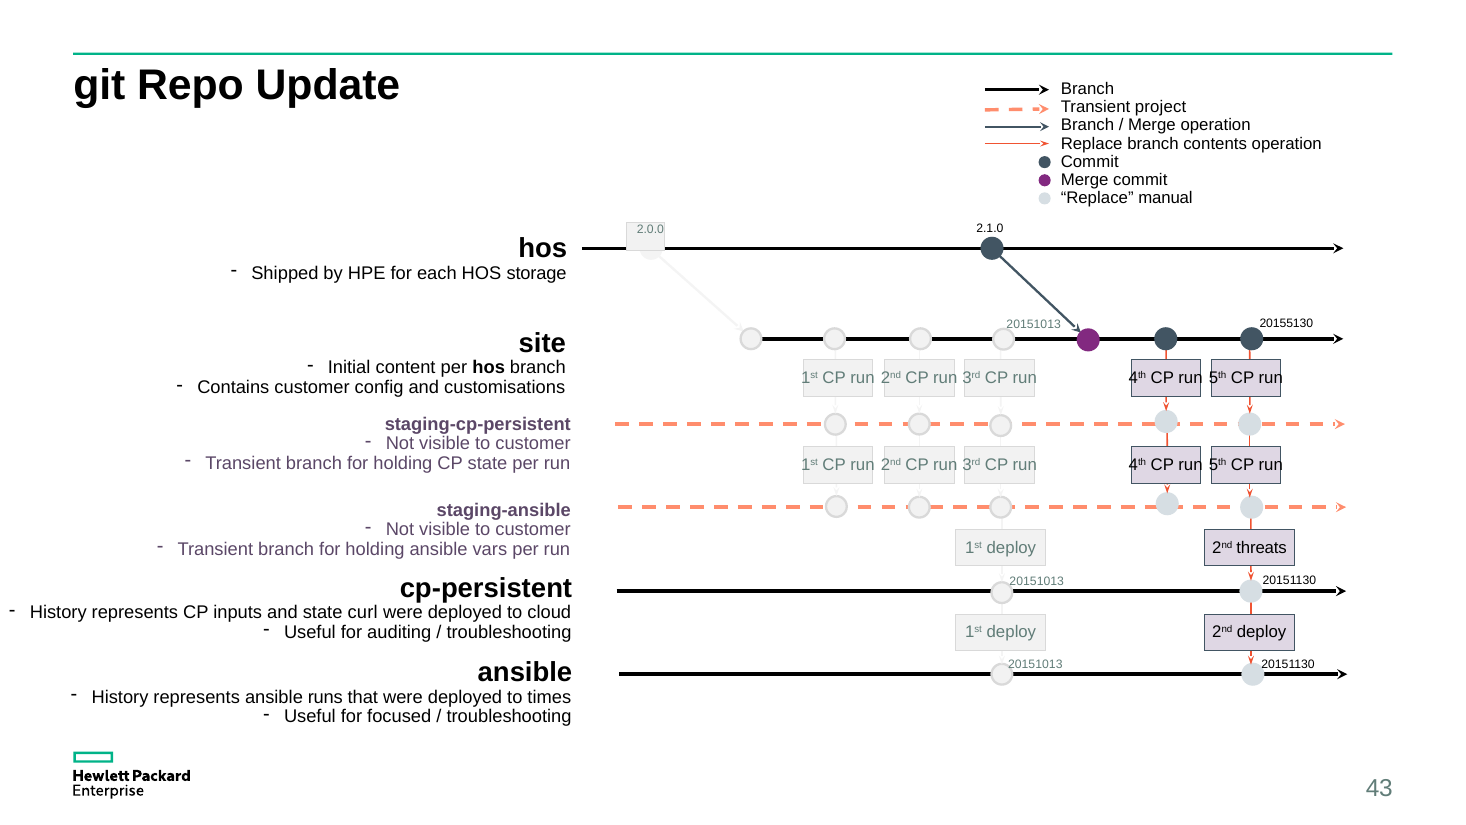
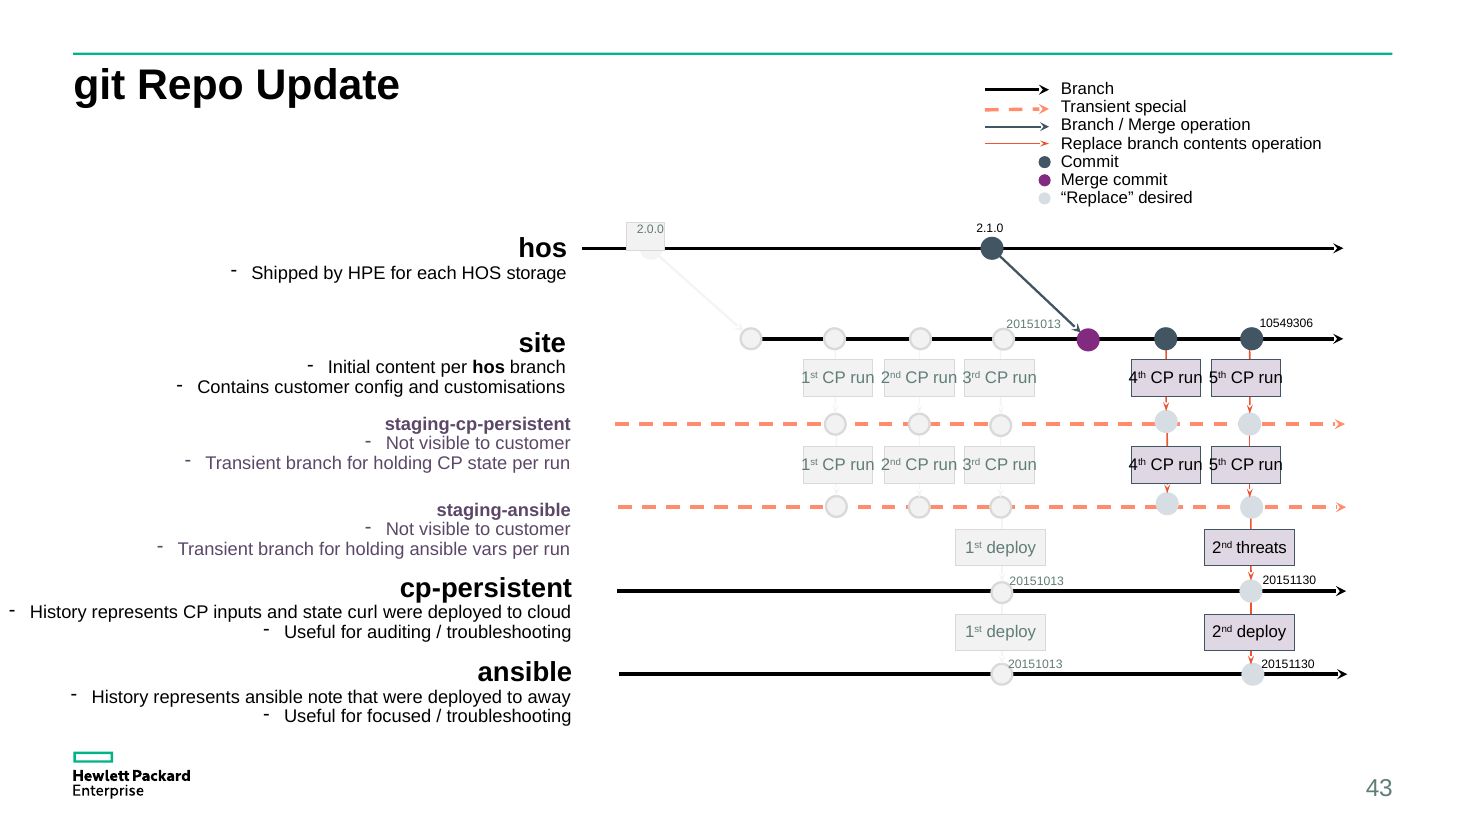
project: project -> special (1161, 107)
manual: manual -> desired (1165, 198)
20155130: 20155130 -> 10549306 (1286, 324)
runs: runs -> note (325, 697)
times: times -> away (549, 697)
